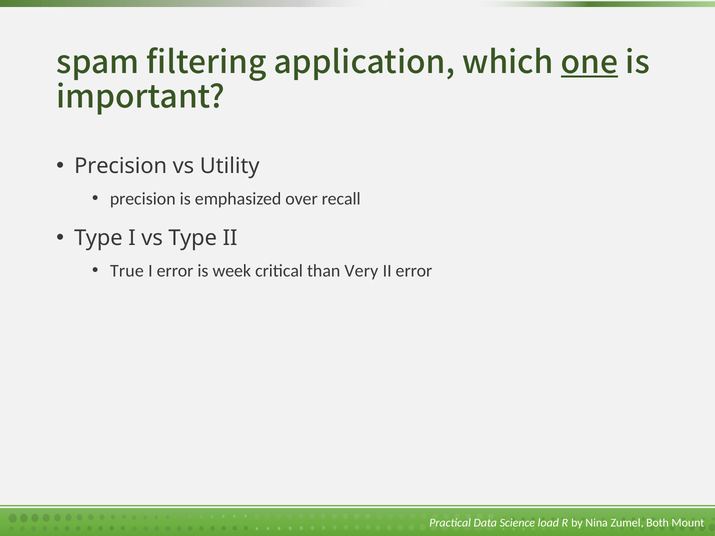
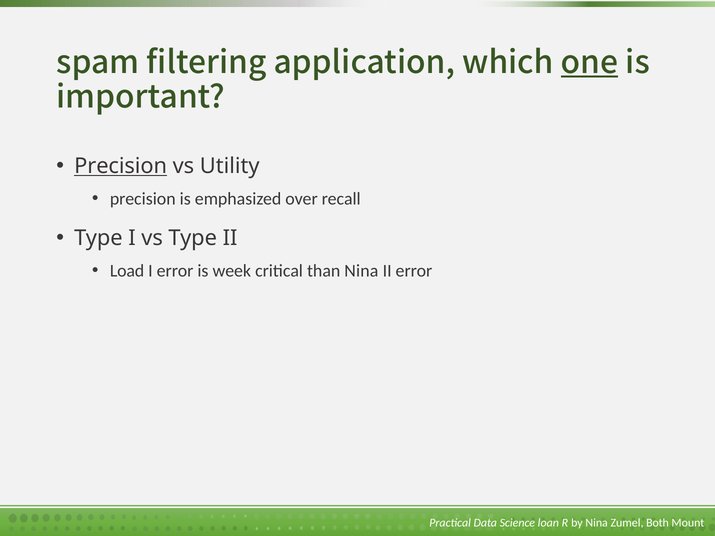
Precision underline: none -> present (121, 166)
True: True -> Load (127, 271)
than Very: Very -> Nina (361, 271)
load: load -> loan (548, 523)
